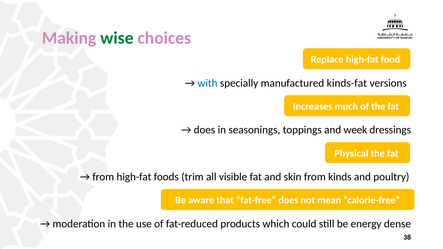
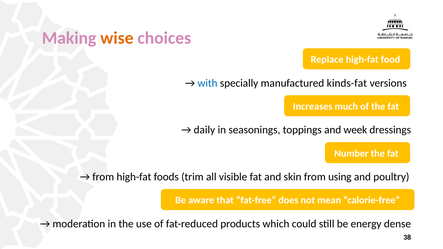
wise colour: green -> orange (117, 38)
does: does -> daily (204, 130)
Physical: Physical -> Number (351, 153)
kinds: kinds -> using (340, 177)
